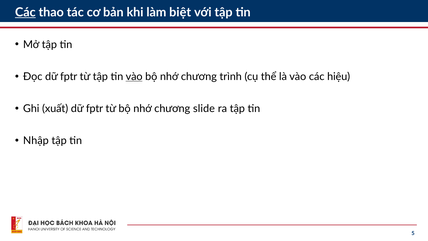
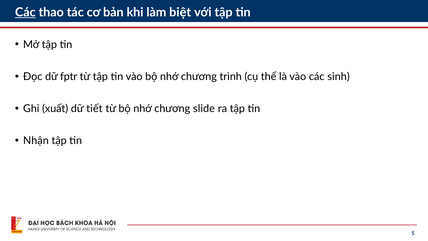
vào underline: present -> none (134, 76)
hiệu: hiệu -> sinh (339, 76)
xuất dữ fptr: fptr -> tiết (94, 109)
Nhập: Nhập -> Nhận (36, 141)
